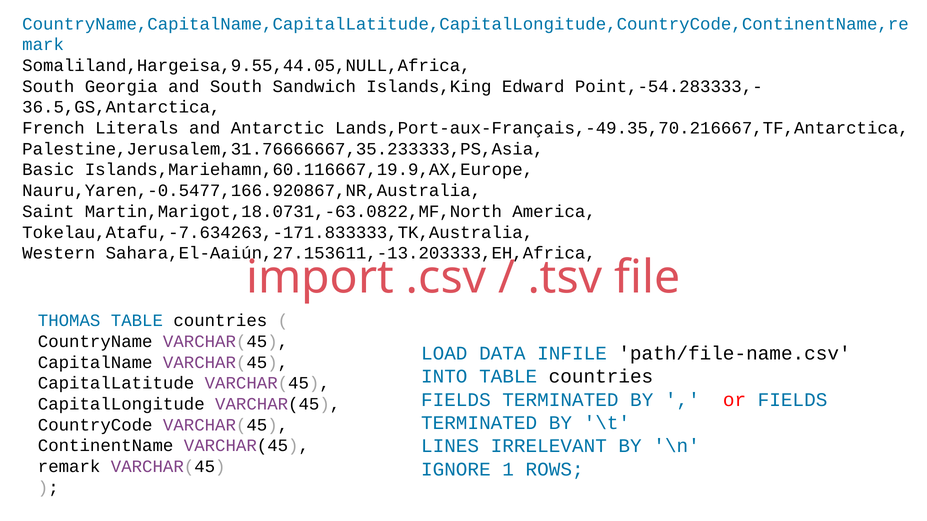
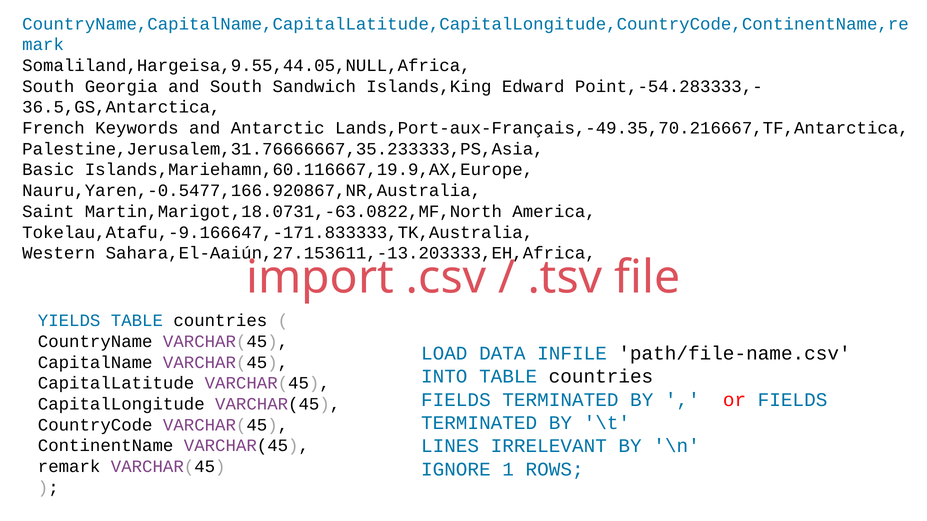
Literals: Literals -> Keywords (137, 128)
Tokelau,Atafu,-7.634263,-171.833333,TK,Australia: Tokelau,Atafu,-7.634263,-171.833333,TK,Australia -> Tokelau,Atafu,-9.166647,-171.833333,TK,Australia (278, 232)
THOMAS: THOMAS -> YIELDS (69, 321)
